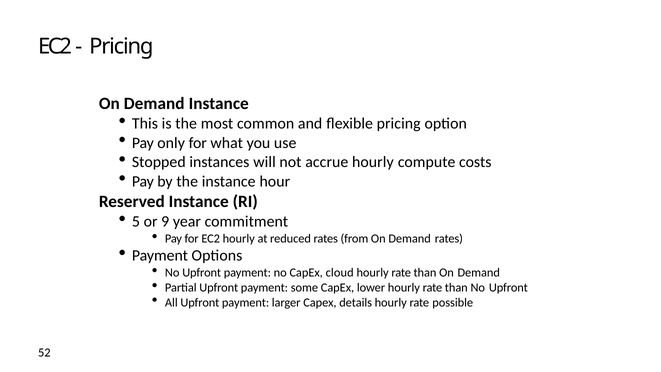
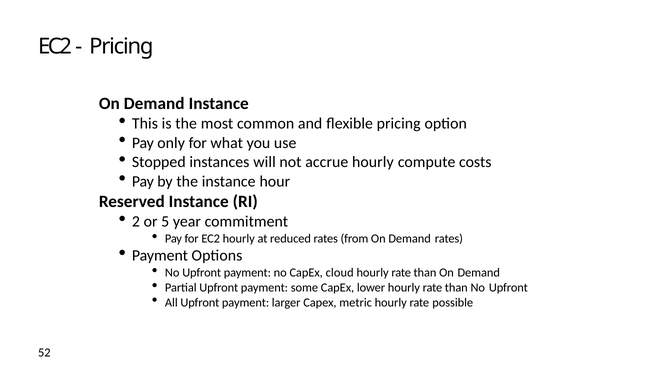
5: 5 -> 2 (136, 221)
9: 9 -> 5 (165, 221)
details: details -> metric (356, 302)
